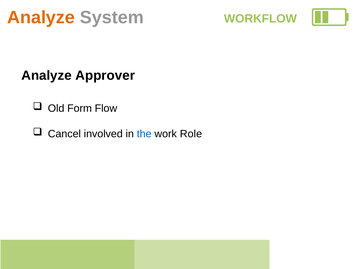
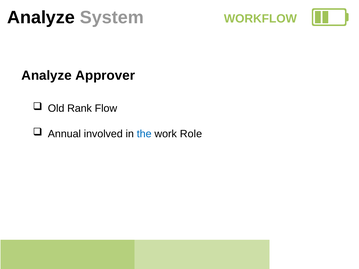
Analyze colour: orange -> black (41, 17)
Form: Form -> Rank (80, 108)
Cancel: Cancel -> Annual (64, 134)
